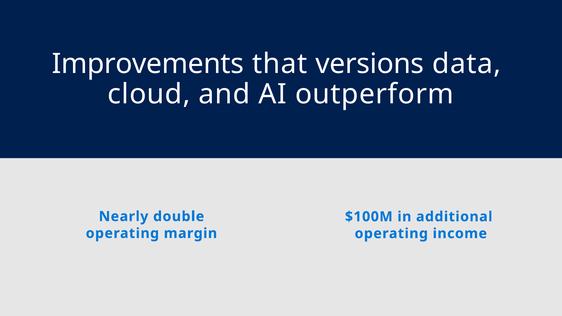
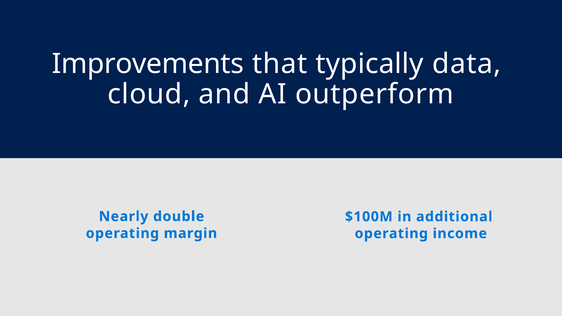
versions: versions -> typically (370, 64)
